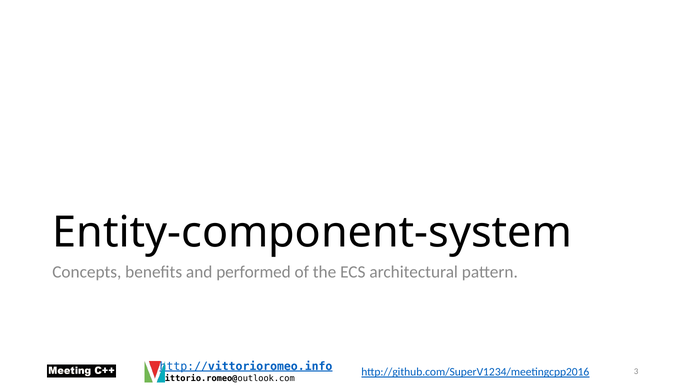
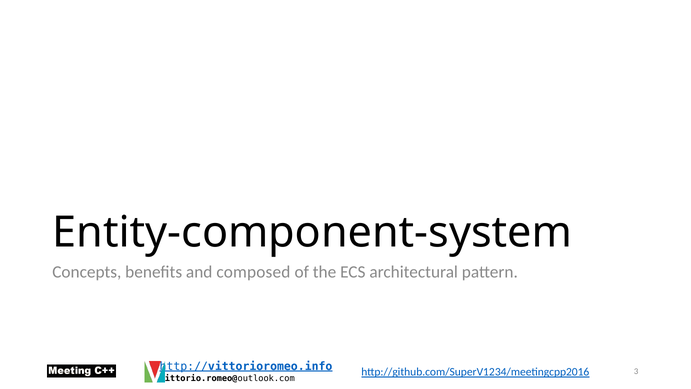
performed: performed -> composed (253, 272)
